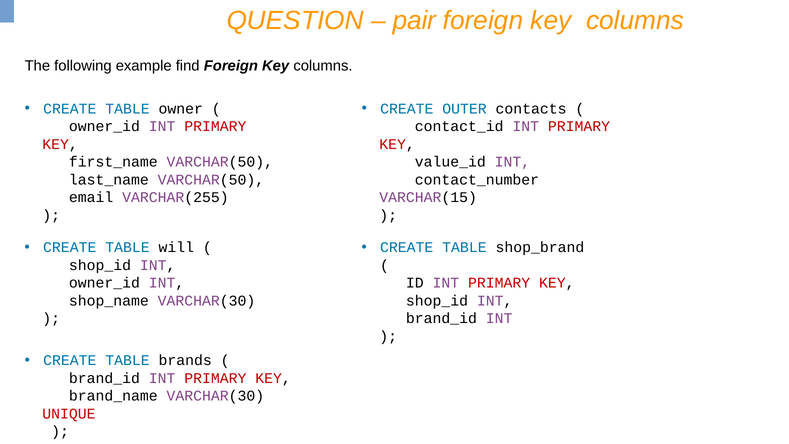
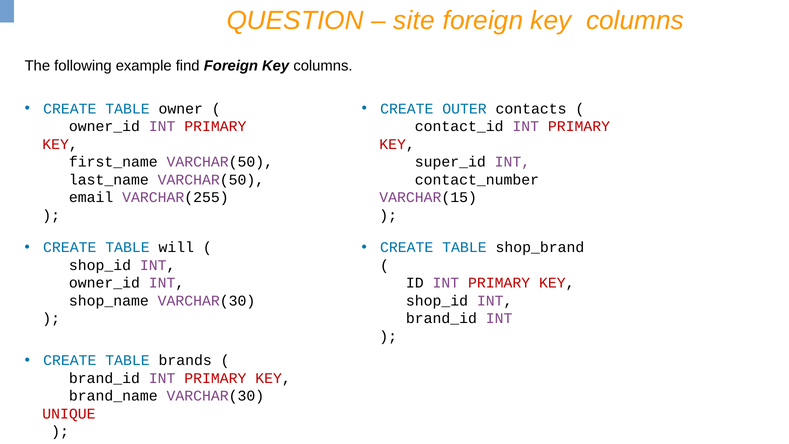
pair: pair -> site (414, 21)
value_id: value_id -> super_id (450, 162)
